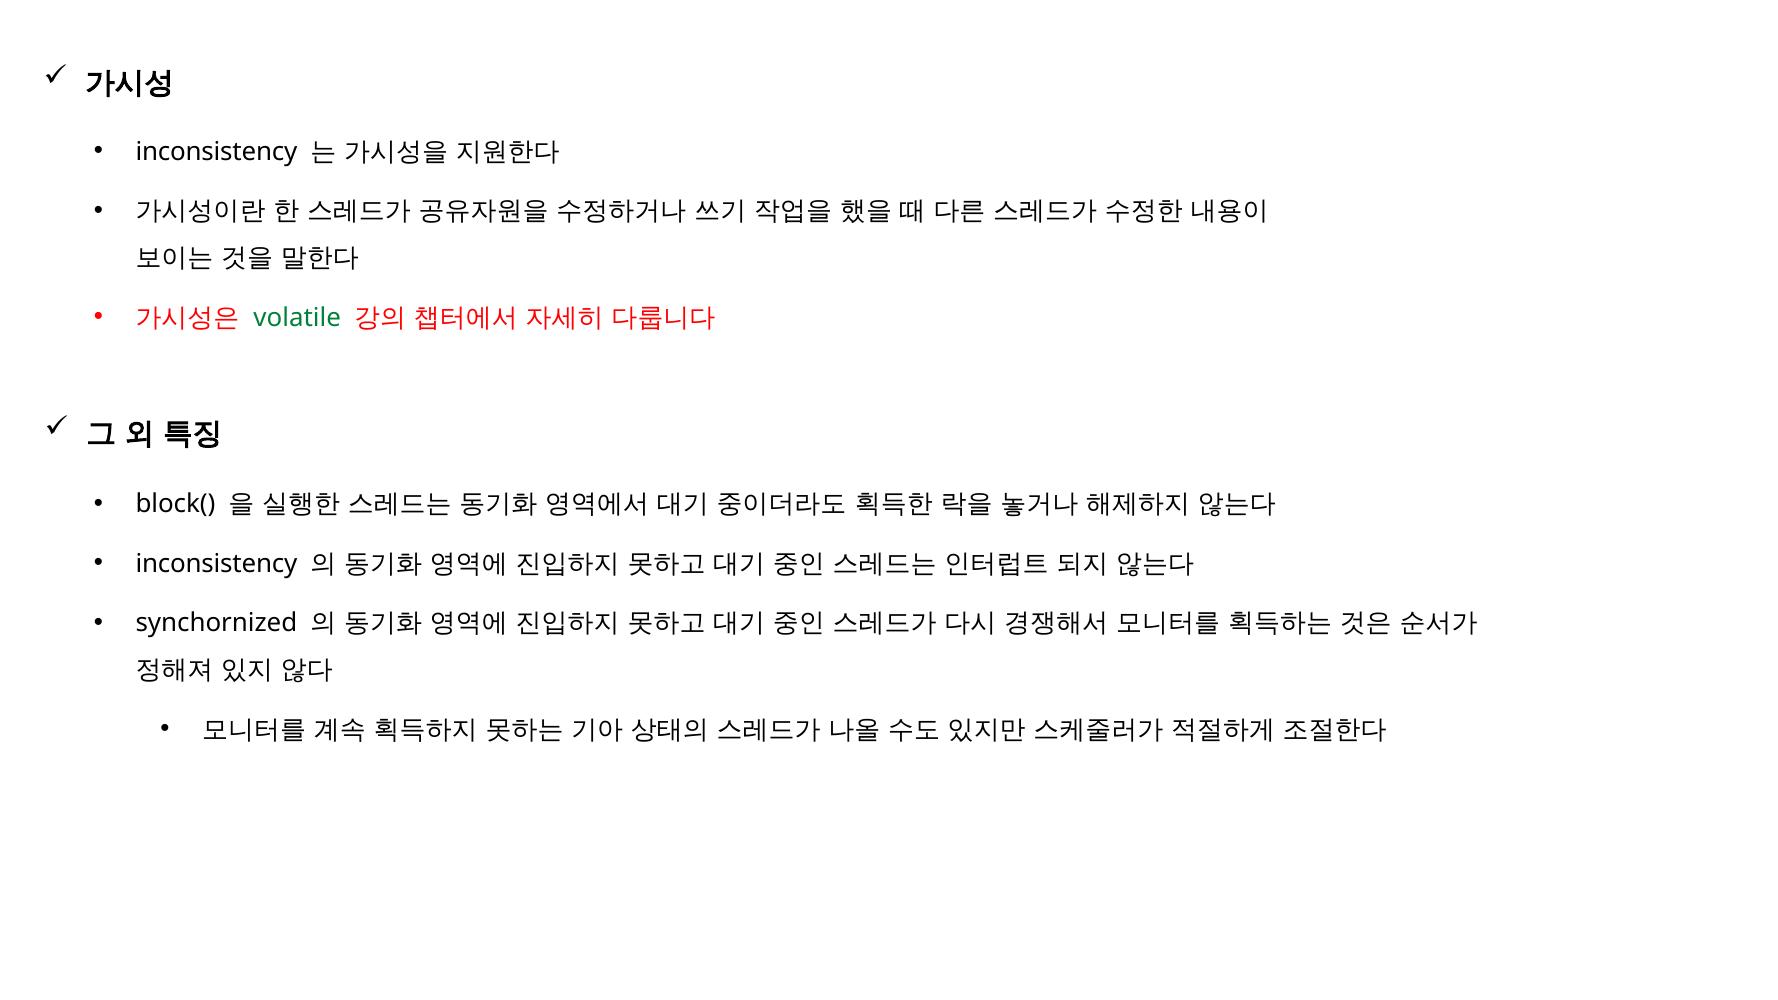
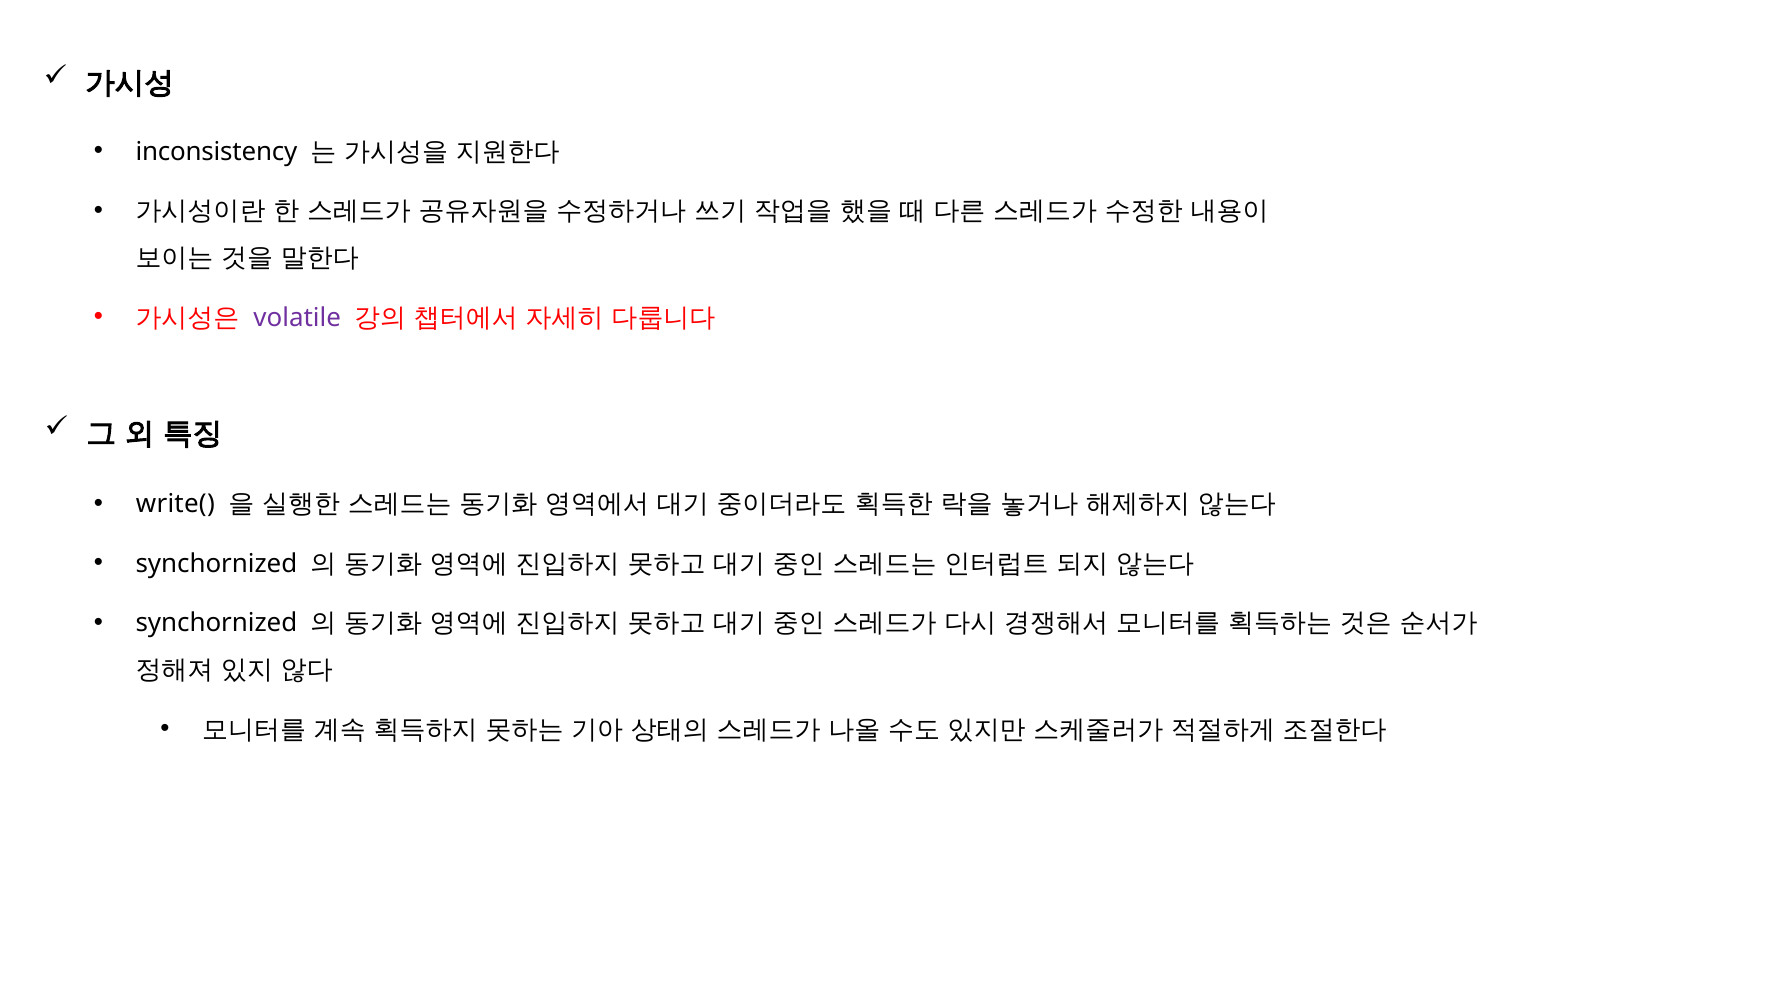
volatile colour: green -> purple (297, 318)
block(: block( -> write( (175, 504)
inconsistency: inconsistency -> synchornized (216, 564)
